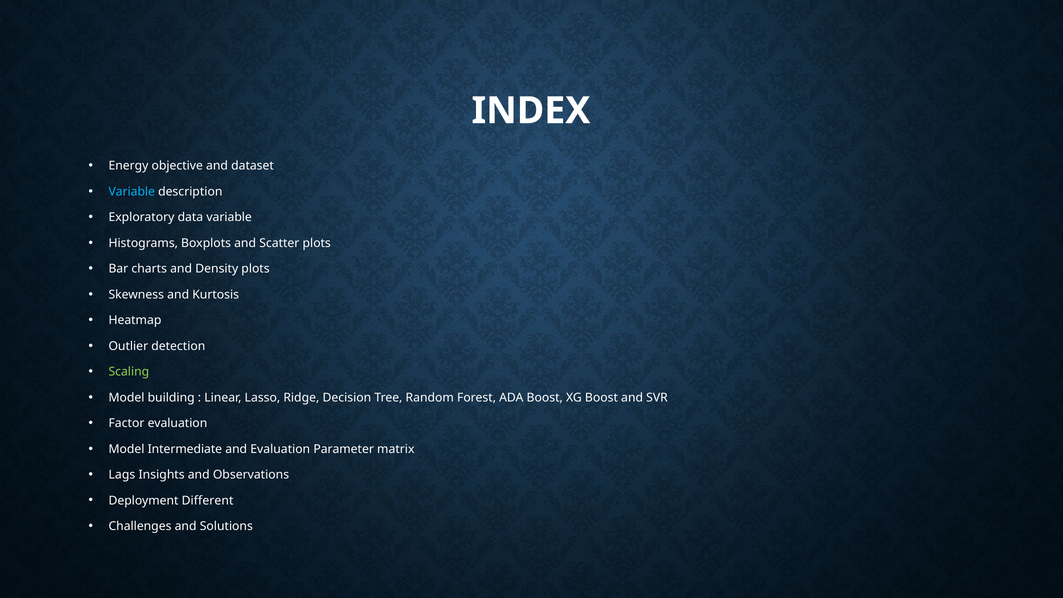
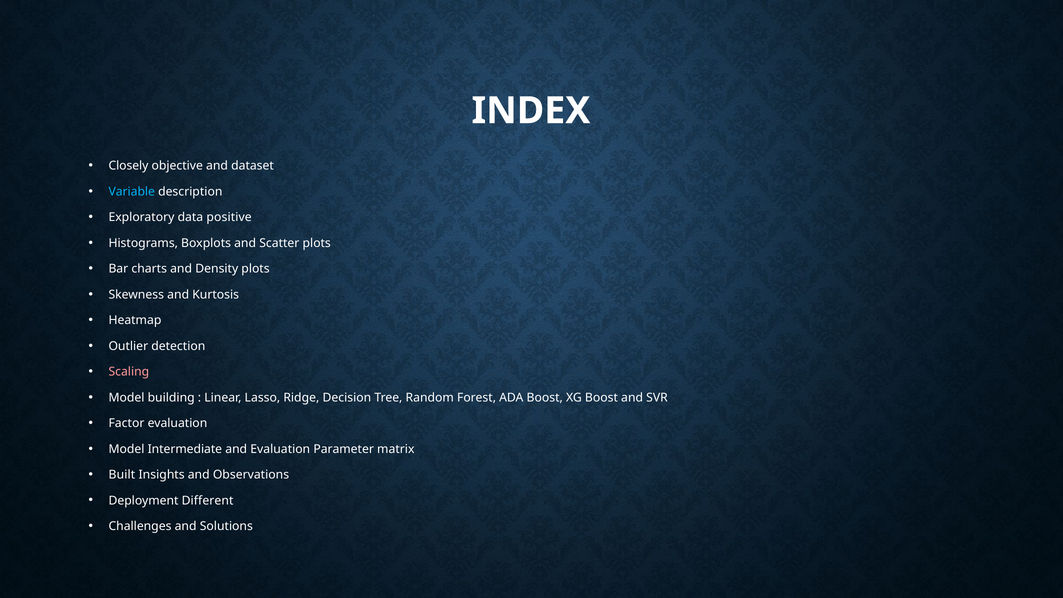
Energy: Energy -> Closely (128, 166)
data variable: variable -> positive (229, 217)
Scaling colour: light green -> pink (129, 372)
Lags: Lags -> Built (122, 475)
